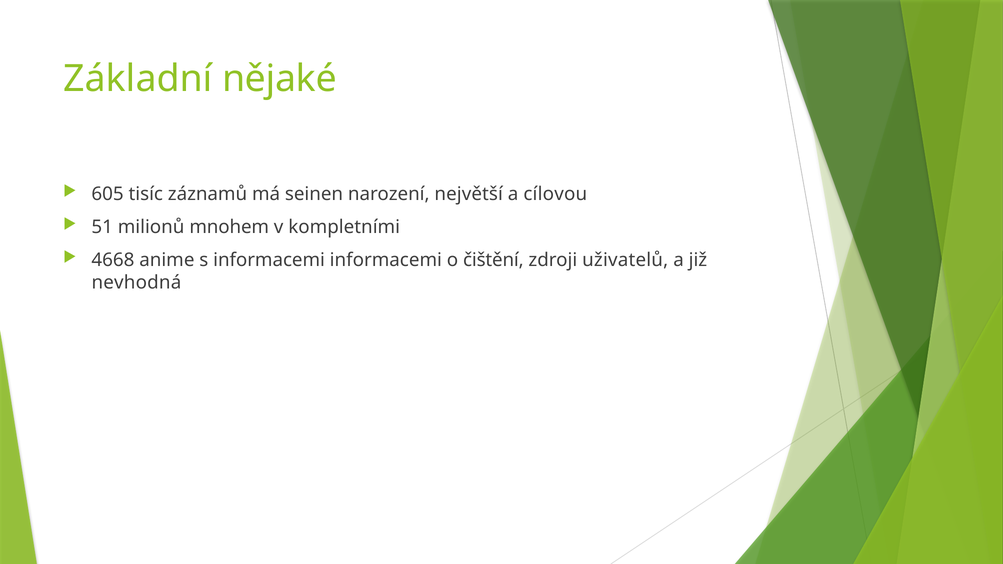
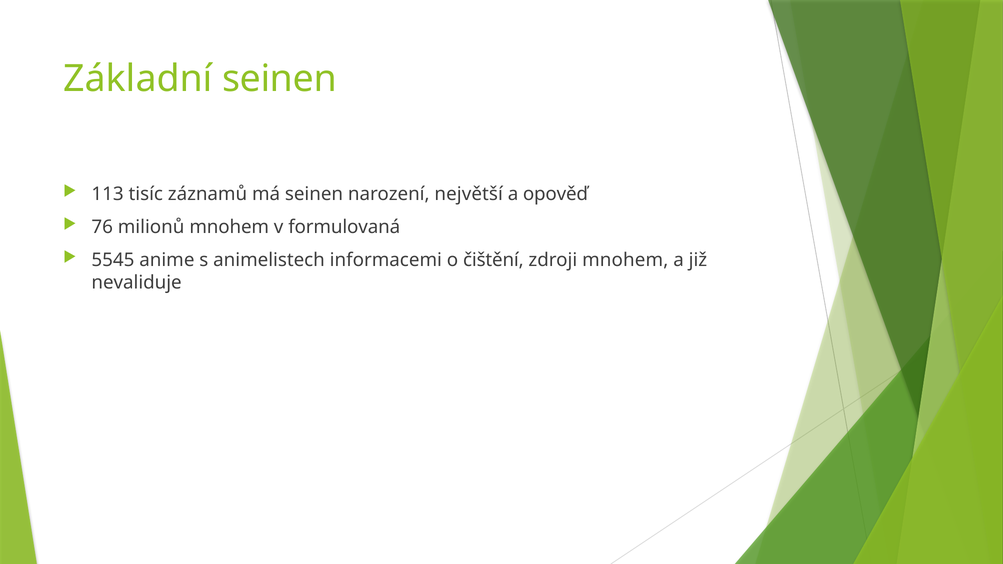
Základní nějaké: nějaké -> seinen (279, 79)
605: 605 -> 113 (108, 194)
cílovou: cílovou -> opověď (555, 194)
51: 51 -> 76 (102, 227)
kompletními: kompletními -> formulovaná (344, 227)
4668: 4668 -> 5545 (113, 260)
s informacemi: informacemi -> animelistech (269, 260)
zdroji uživatelů: uživatelů -> mnohem (625, 260)
nevhodná: nevhodná -> nevaliduje (137, 283)
